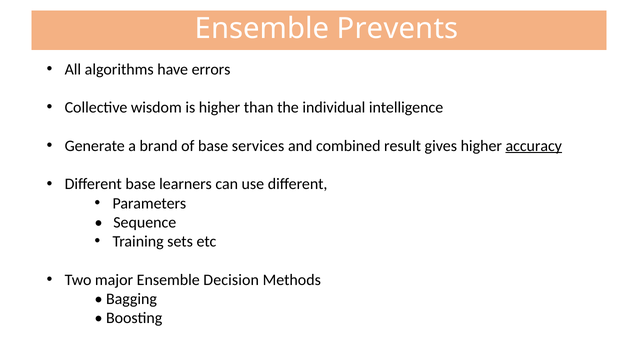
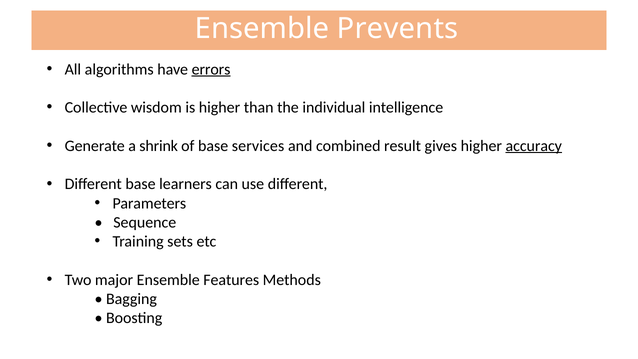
errors underline: none -> present (211, 69)
brand: brand -> shrink (159, 146)
Decision: Decision -> Features (231, 280)
